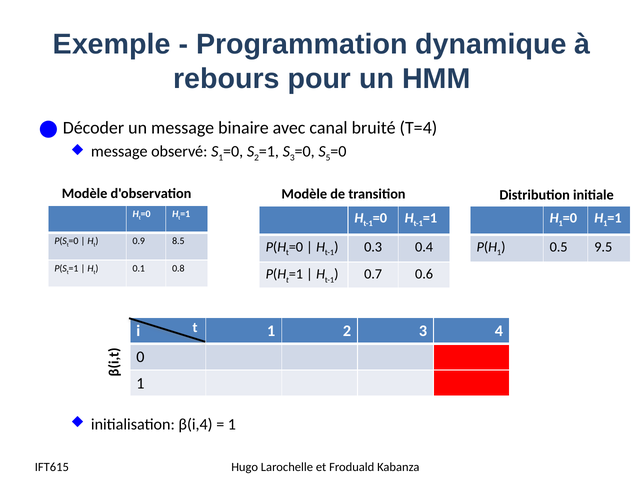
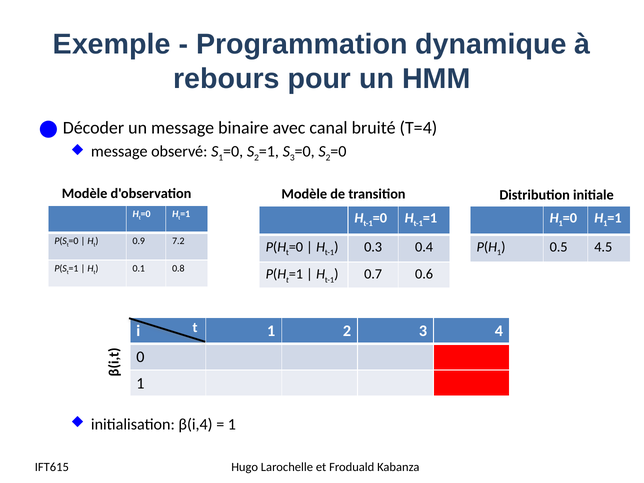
5: 5 -> 2 (328, 158)
8.5: 8.5 -> 7.2 (178, 241)
9.5: 9.5 -> 4.5 (603, 247)
